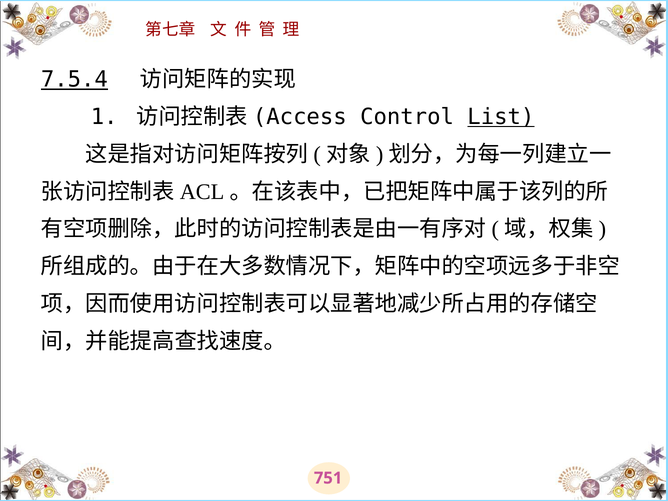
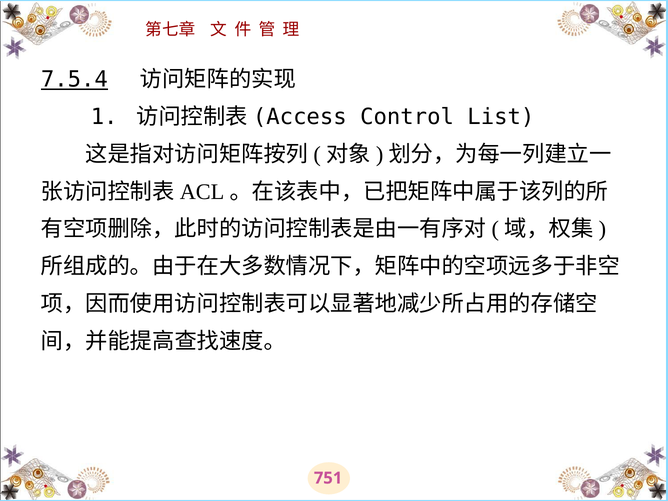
List underline: present -> none (501, 117)
